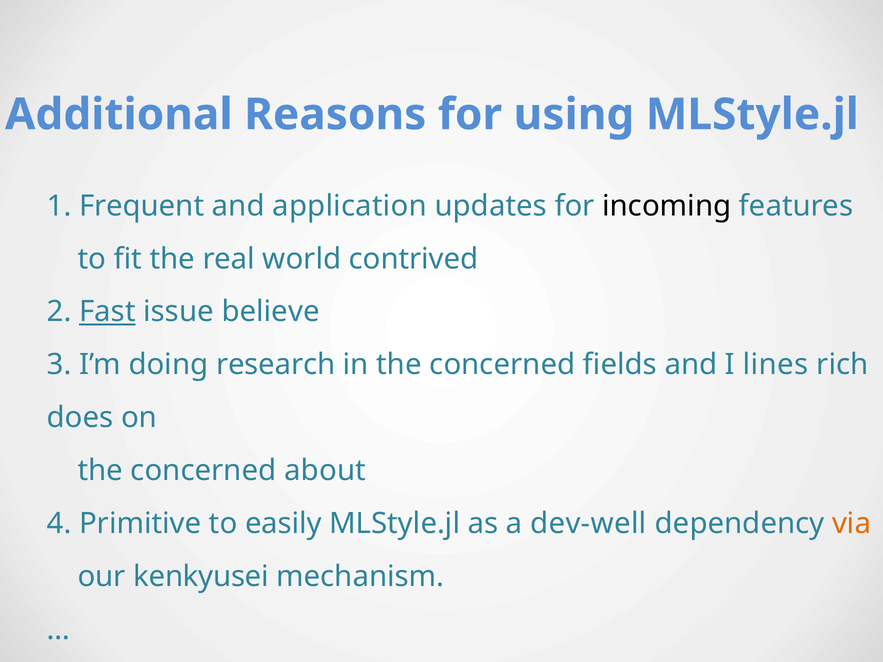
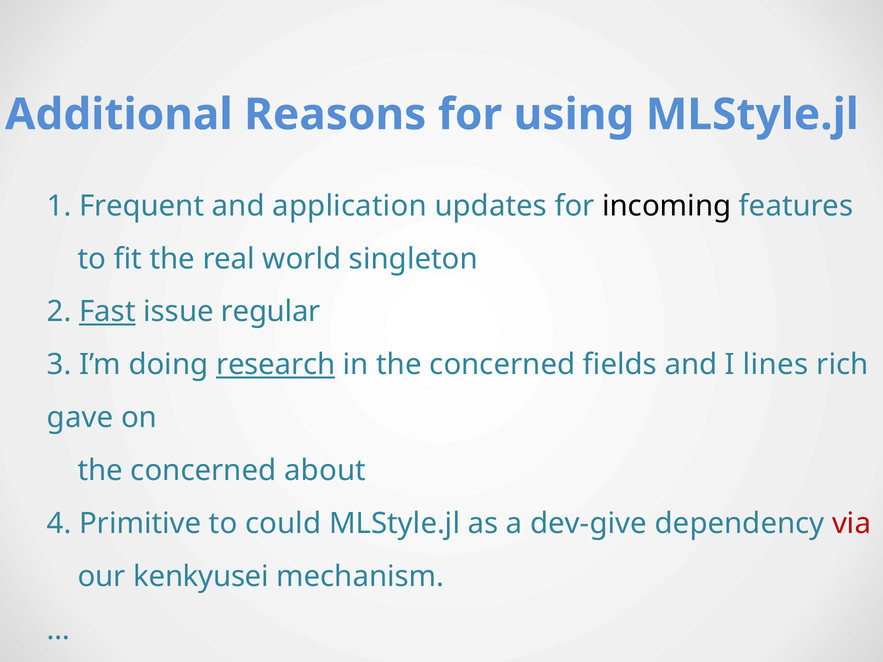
contrived: contrived -> singleton (413, 259)
believe: believe -> regular (271, 312)
research underline: none -> present (276, 365)
does: does -> gave (80, 418)
easily: easily -> could (283, 524)
dev-well: dev-well -> dev-give (589, 524)
via colour: orange -> red (852, 524)
